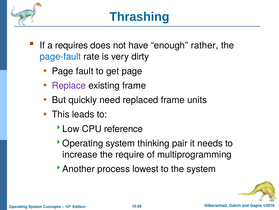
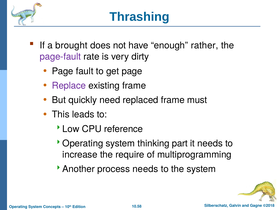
requires: requires -> brought (71, 45)
page-fault colour: blue -> purple (60, 56)
units: units -> must (197, 100)
pair: pair -> part (180, 143)
process lowest: lowest -> needs (145, 168)
